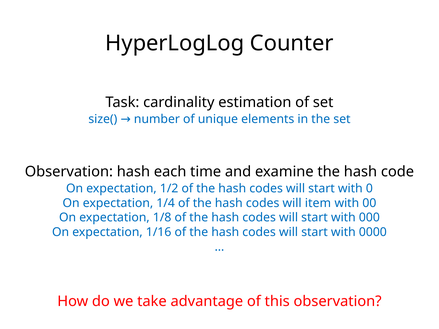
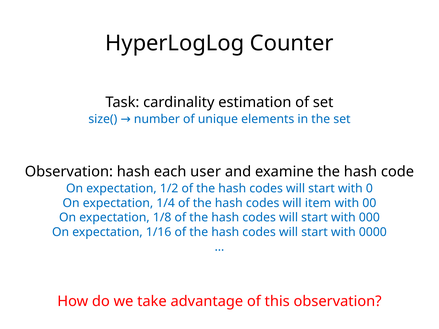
time: time -> user (206, 172)
